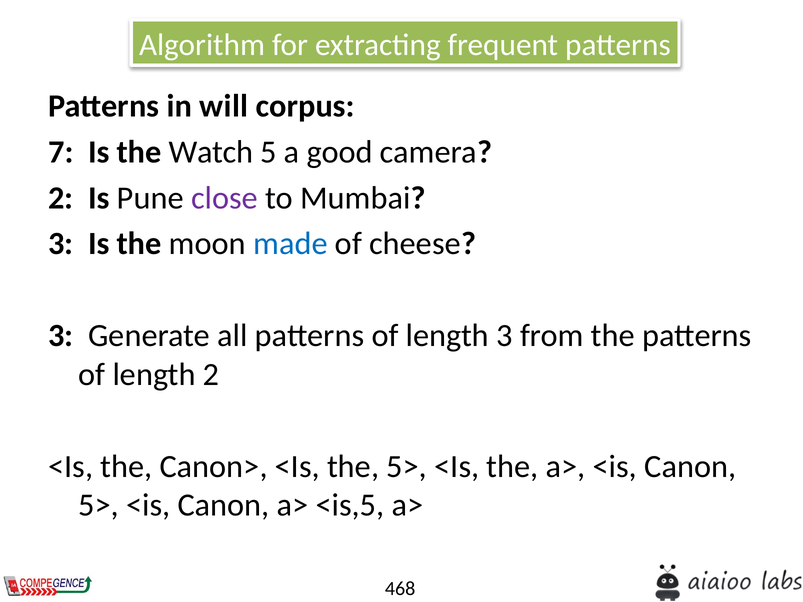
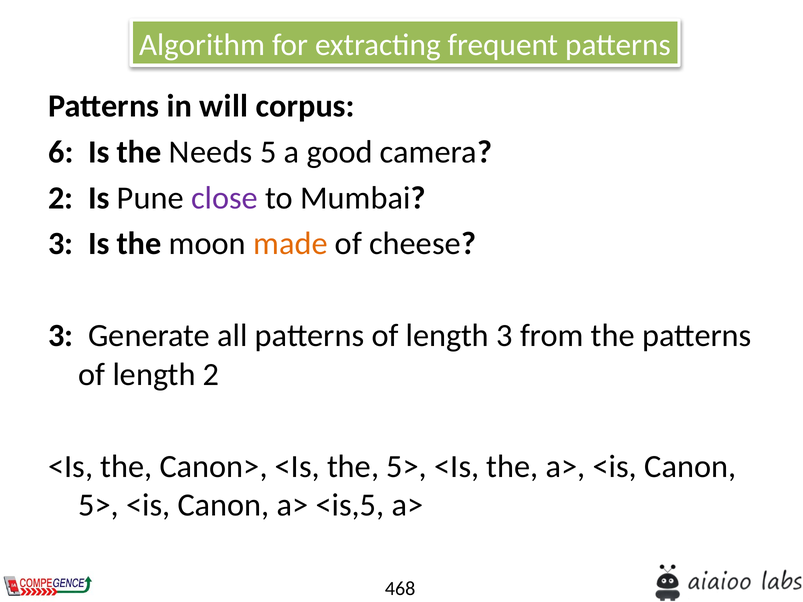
7: 7 -> 6 (61, 152)
Watch: Watch -> Needs (211, 152)
made colour: blue -> orange (290, 244)
